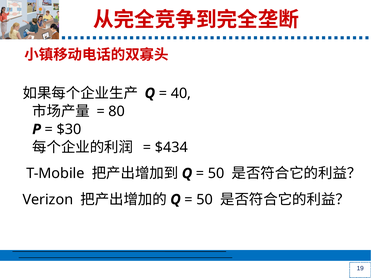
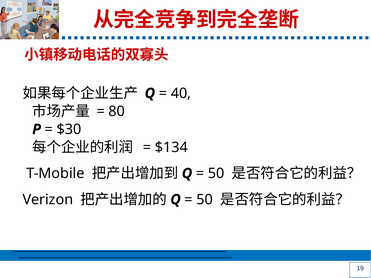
$434: $434 -> $134 (171, 147)
